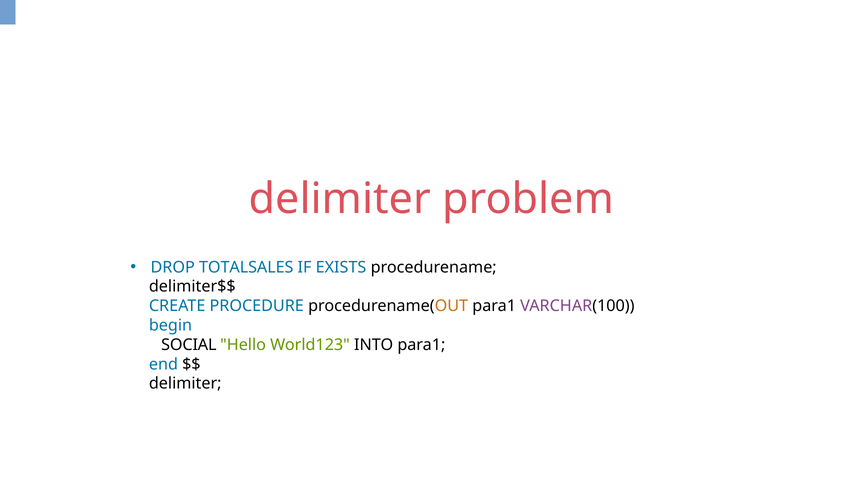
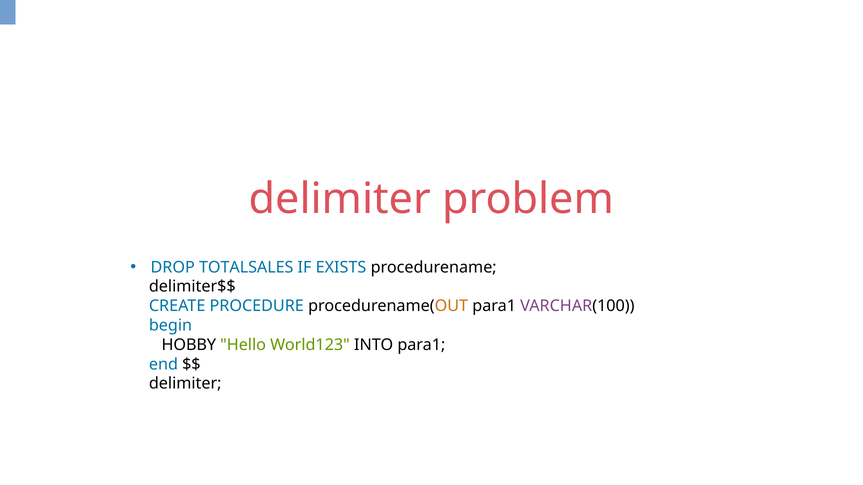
SOCIAL: SOCIAL -> HOBBY (189, 345)
